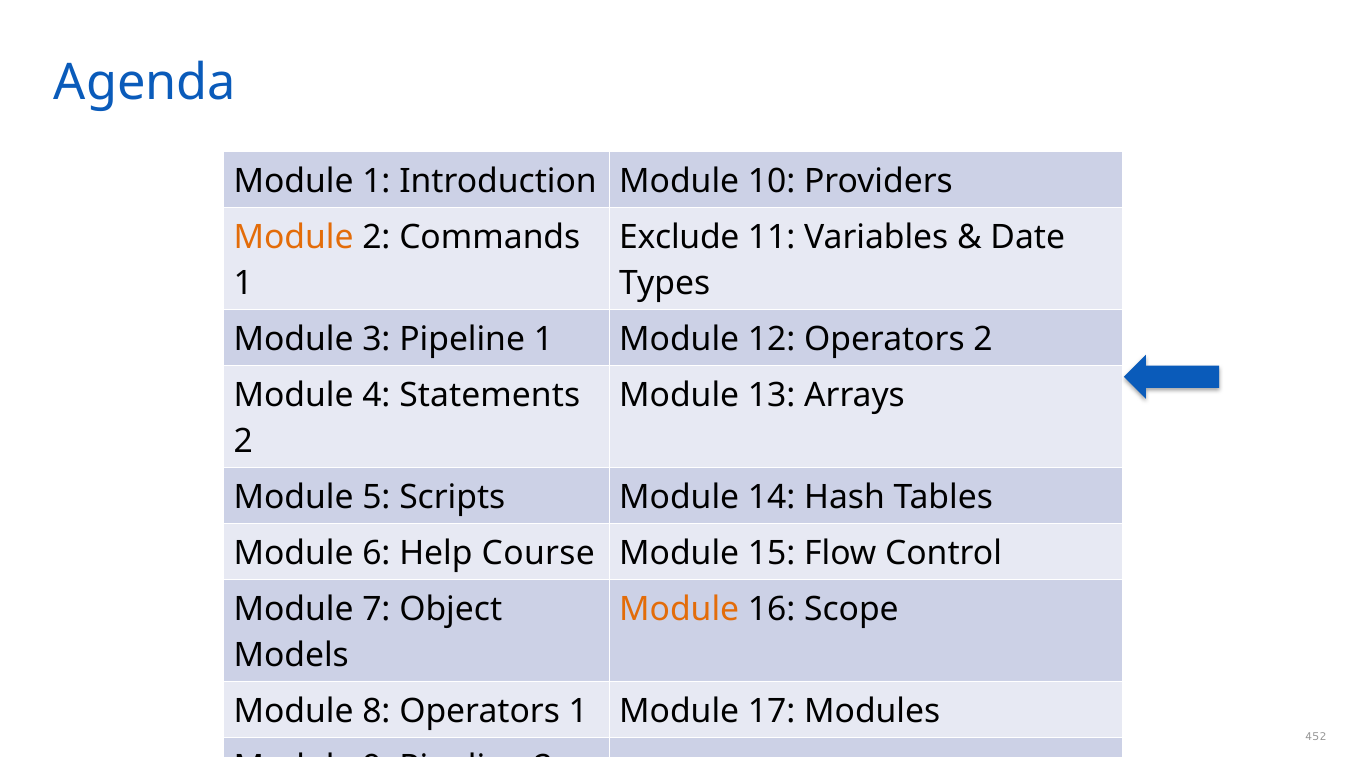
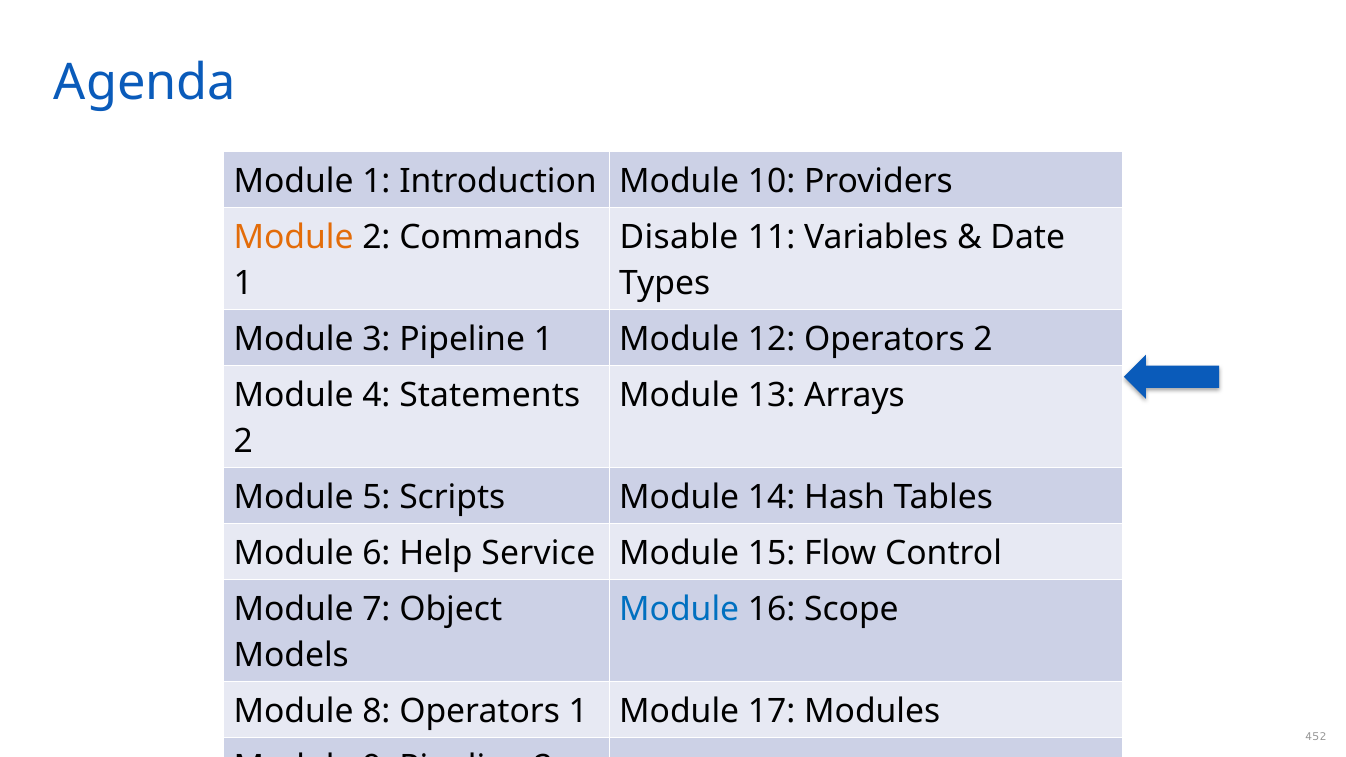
Exclude: Exclude -> Disable (679, 237)
Course: Course -> Service (538, 554)
Module colour: orange -> blue (679, 610)
